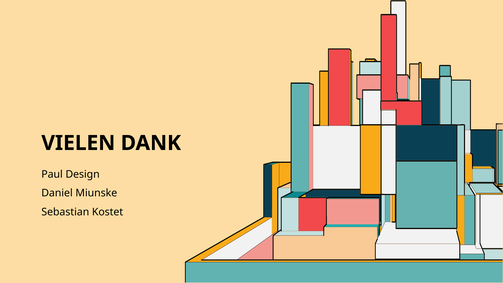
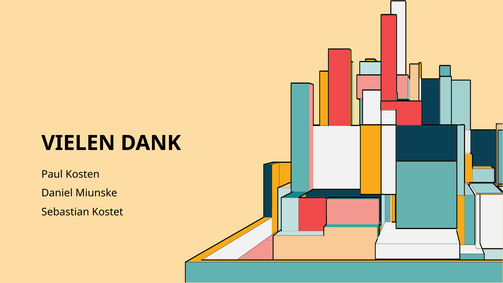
Design: Design -> Kosten (83, 174)
